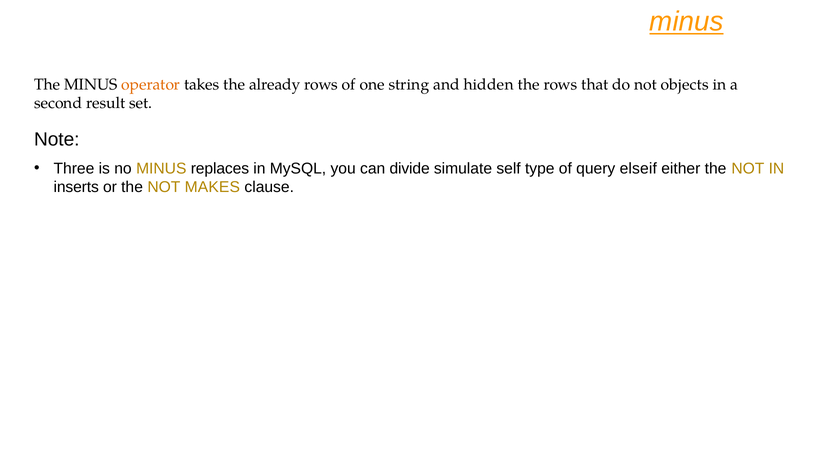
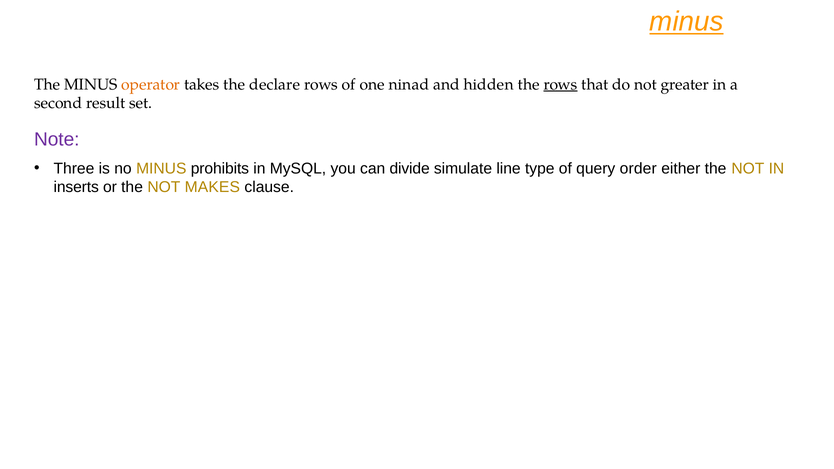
already: already -> declare (275, 84)
string: string -> ninad (409, 84)
rows underline: none -> present (561, 84)
objects: objects -> greater (685, 84)
Note colour: black -> purple (57, 140)
replaces: replaces -> prohibits (220, 168)
self: self -> line (509, 168)
elseif: elseif -> order (638, 168)
